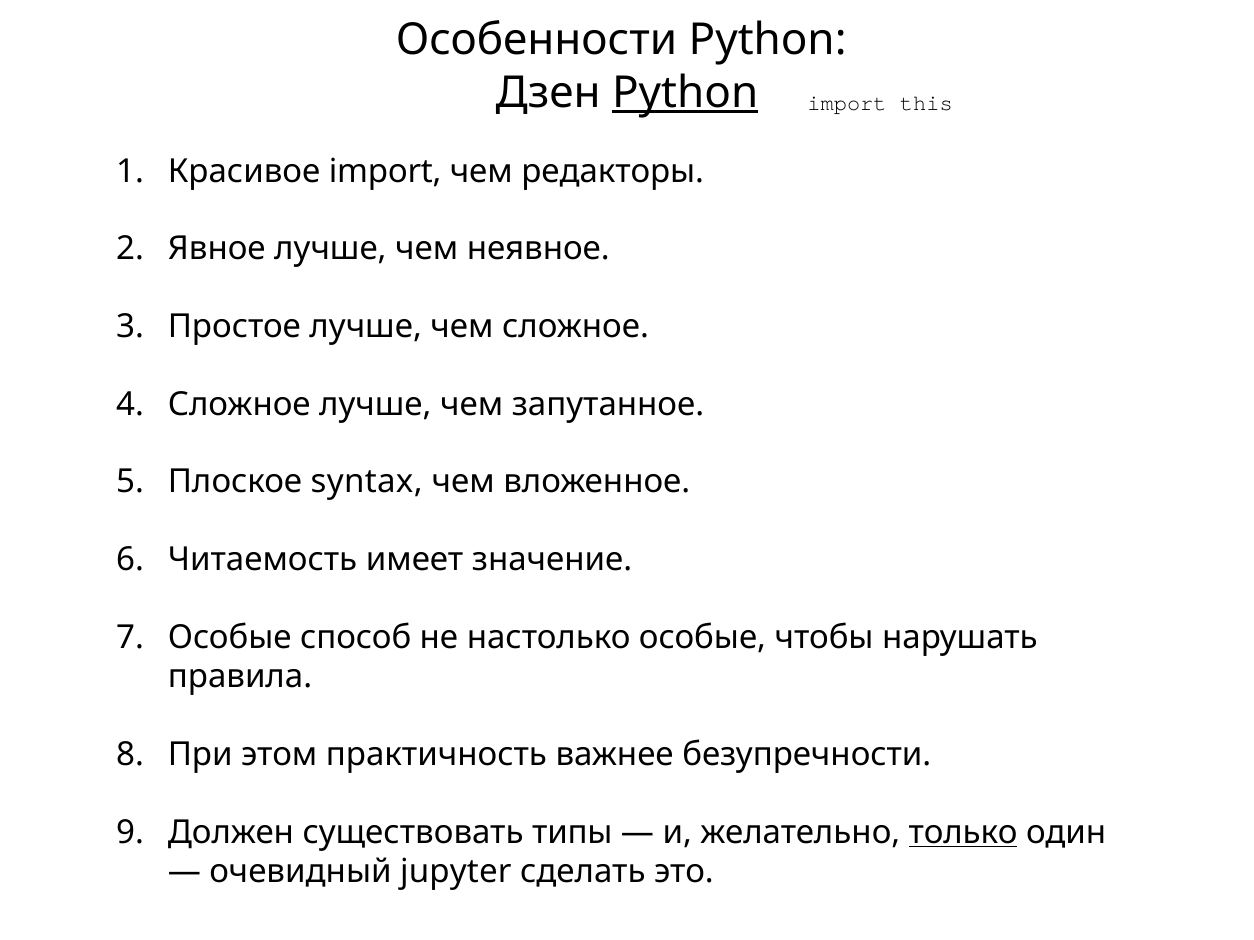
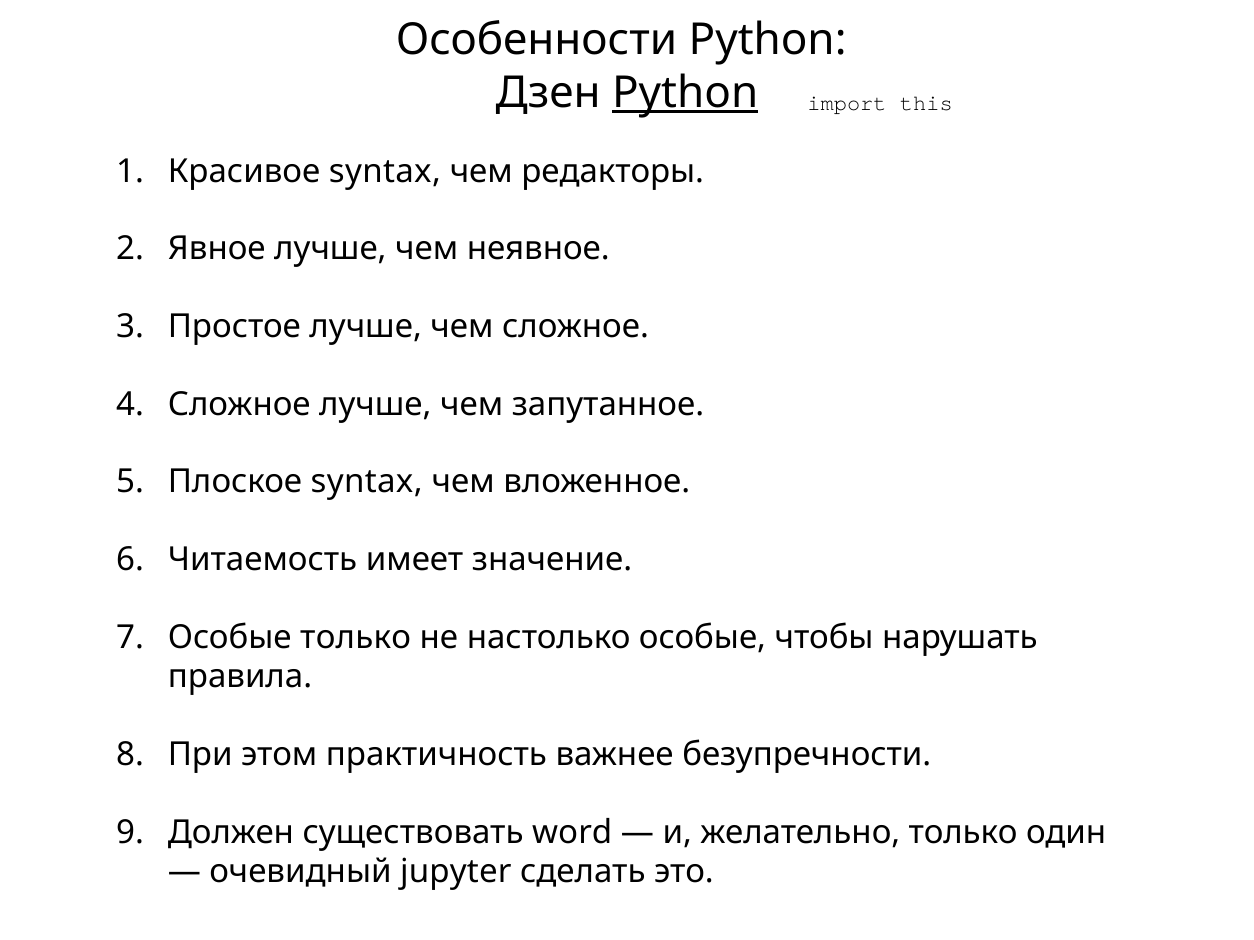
Красивое import: import -> syntax (385, 172)
Особые способ: способ -> только (356, 638)
типы: типы -> word (572, 833)
только underline: present -> none (963, 833)
